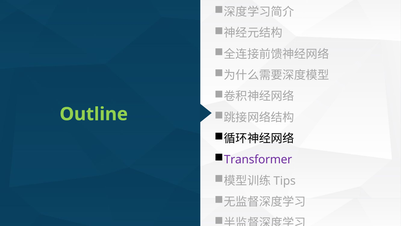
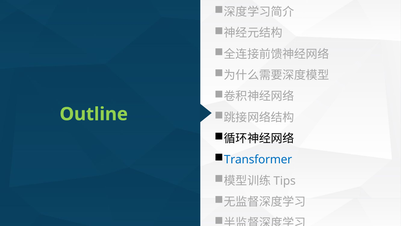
Transformer colour: purple -> blue (258, 159)
